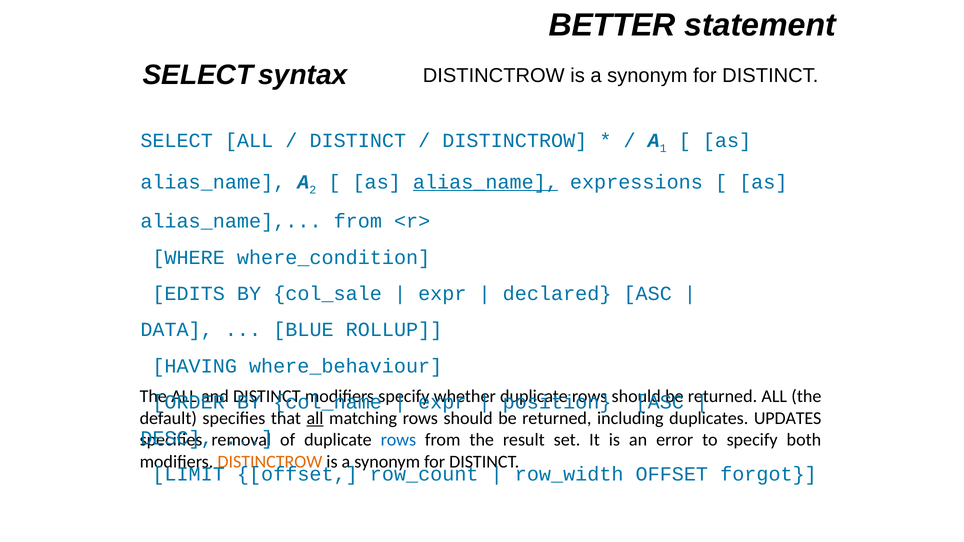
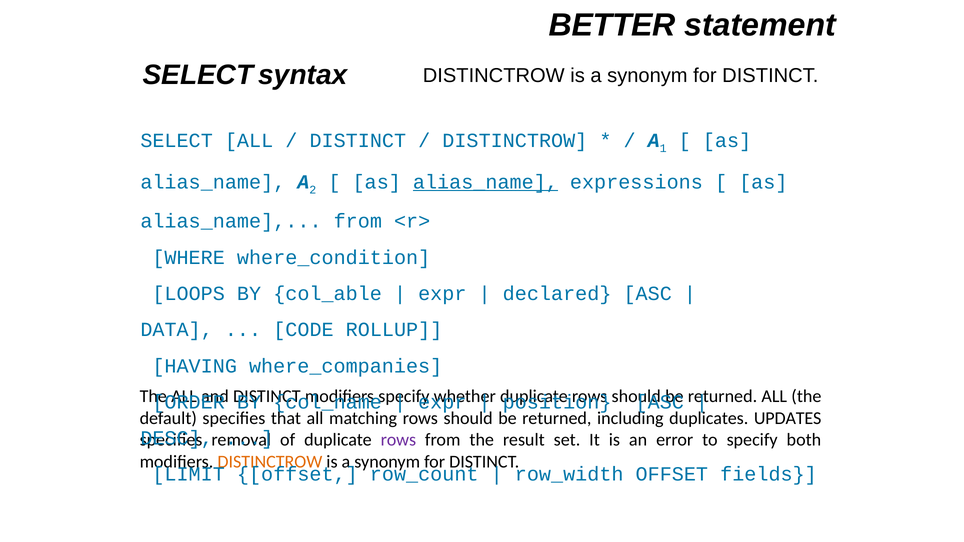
EDITS: EDITS -> LOOPS (189, 294)
col_sale: col_sale -> col_able (328, 294)
BLUE: BLUE -> CODE (303, 330)
where_behaviour: where_behaviour -> where_companies (346, 366)
all underline: present -> none (315, 418)
rows colour: blue -> purple (398, 440)
forgot: forgot -> fields (769, 475)
